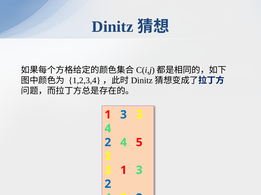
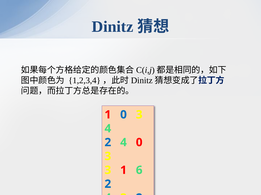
3: 3 -> 0 (124, 115)
4 5: 5 -> 0 (139, 143)
3 1 3: 3 -> 6 (139, 171)
